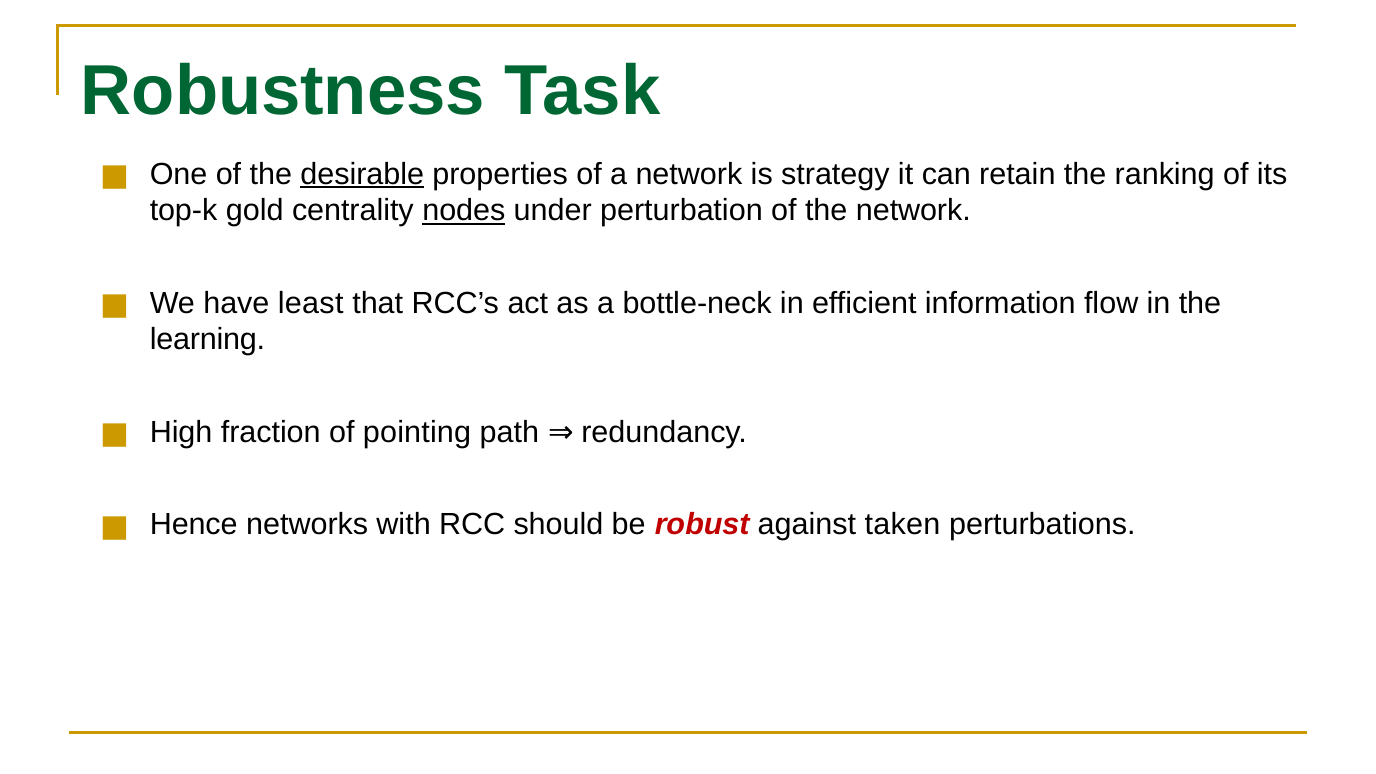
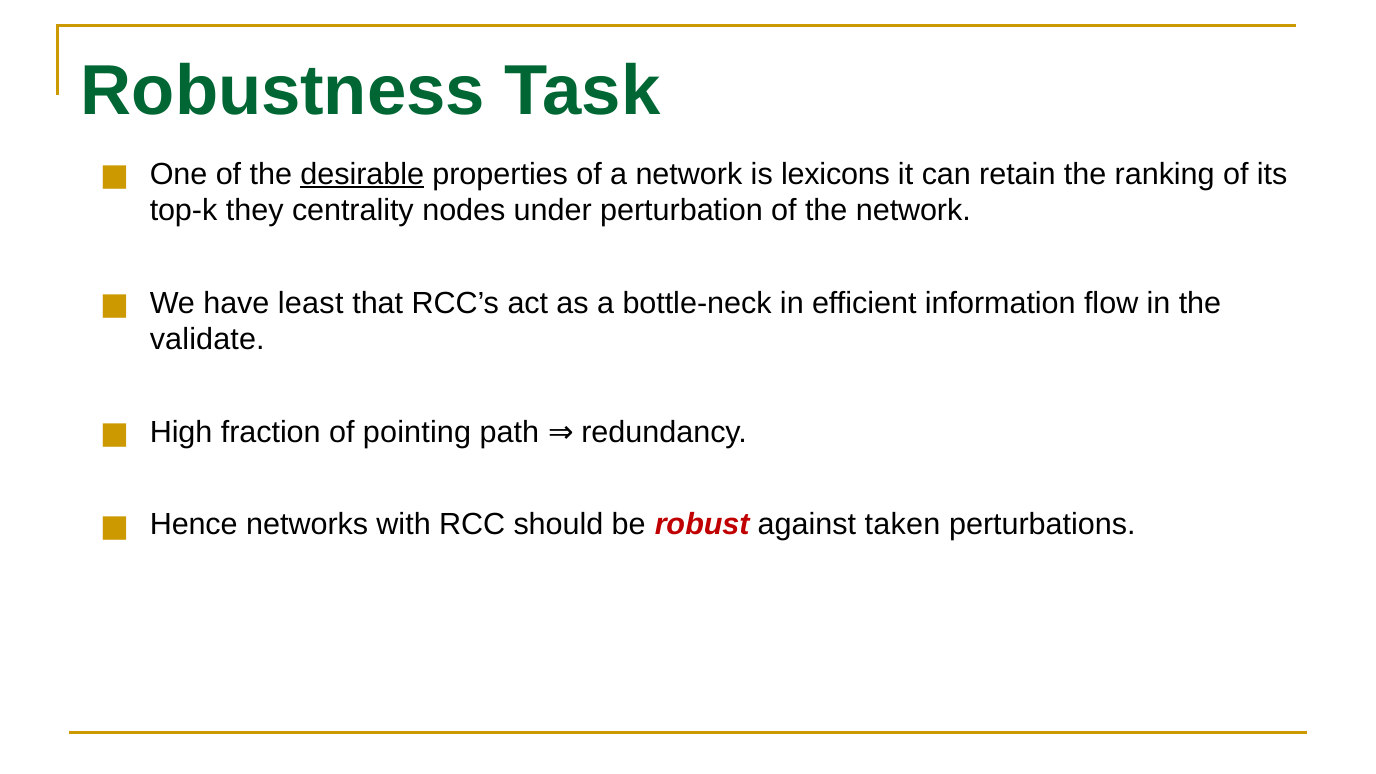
strategy: strategy -> lexicons (835, 174)
gold: gold -> they (255, 211)
nodes underline: present -> none (464, 211)
learning: learning -> validate (207, 340)
